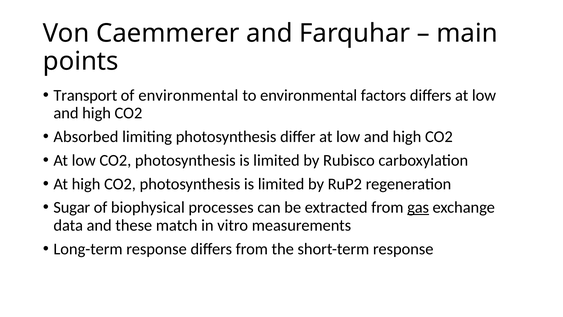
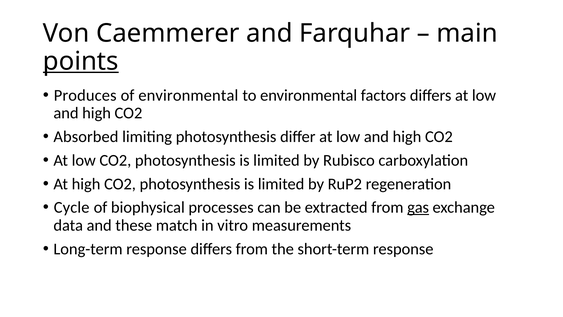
points underline: none -> present (81, 61)
Transport: Transport -> Produces (85, 95)
Sugar: Sugar -> Cycle (72, 207)
